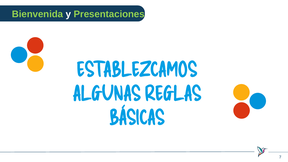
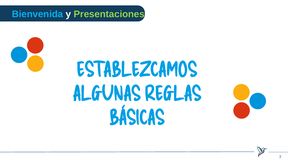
Bienvenida colour: light green -> light blue (37, 14)
